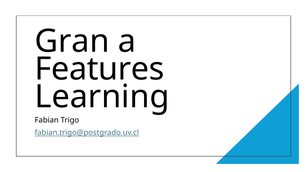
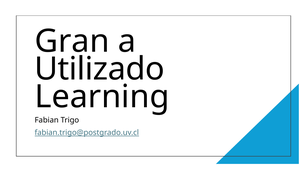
Features: Features -> Utilizado (100, 69)
